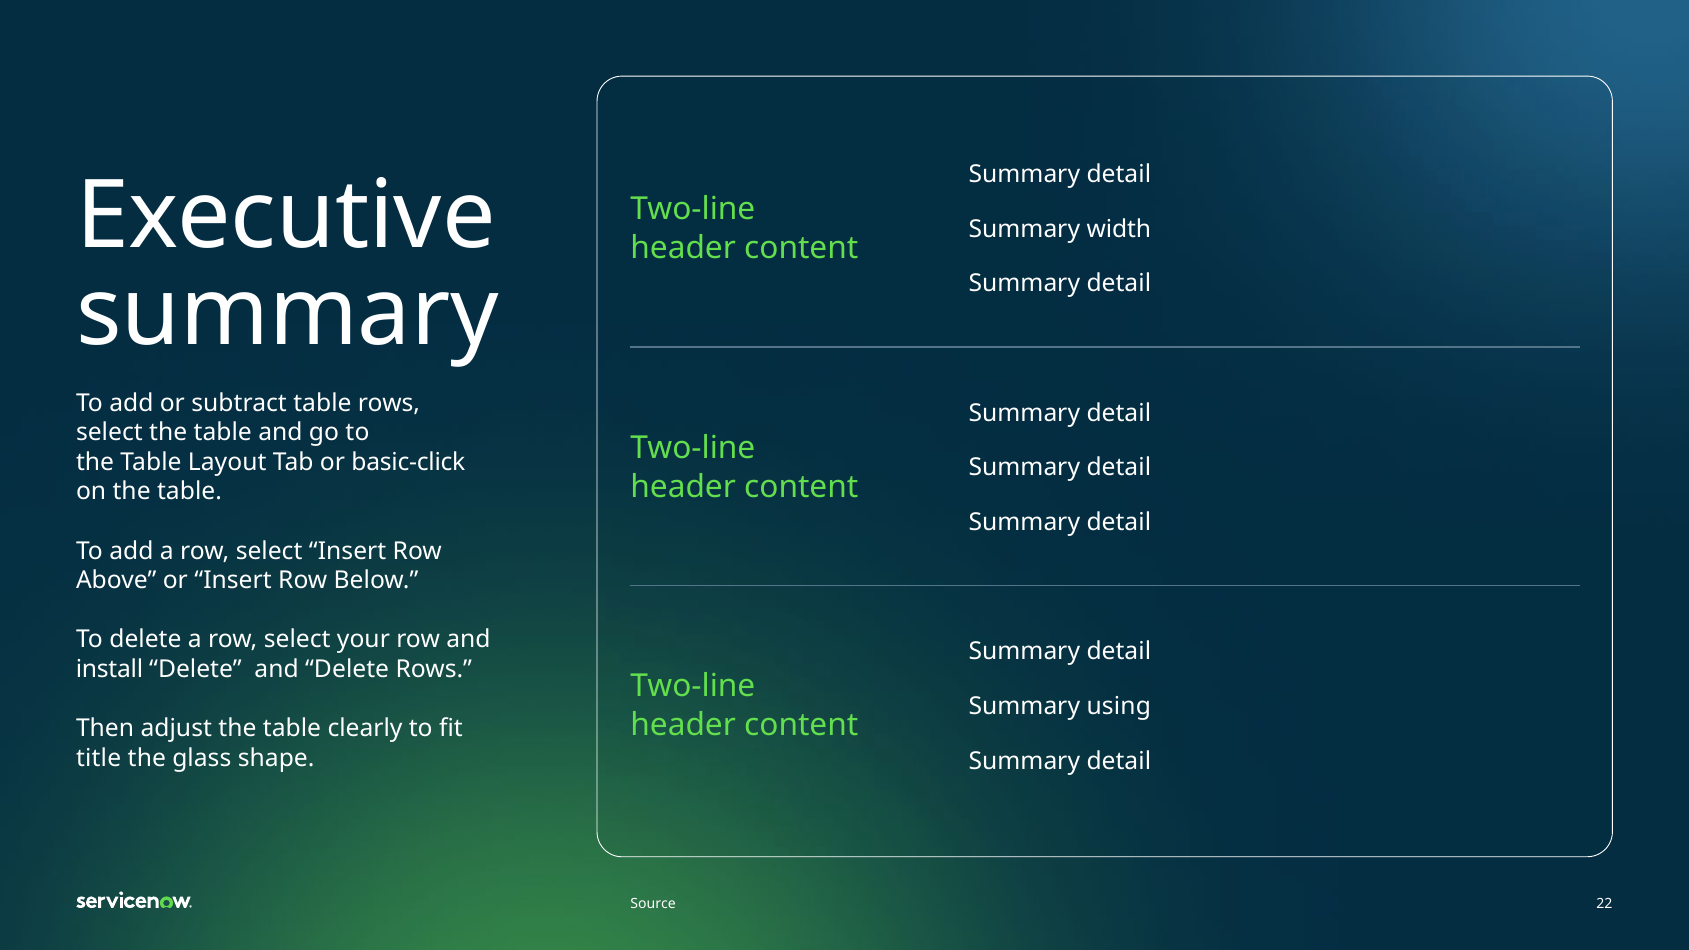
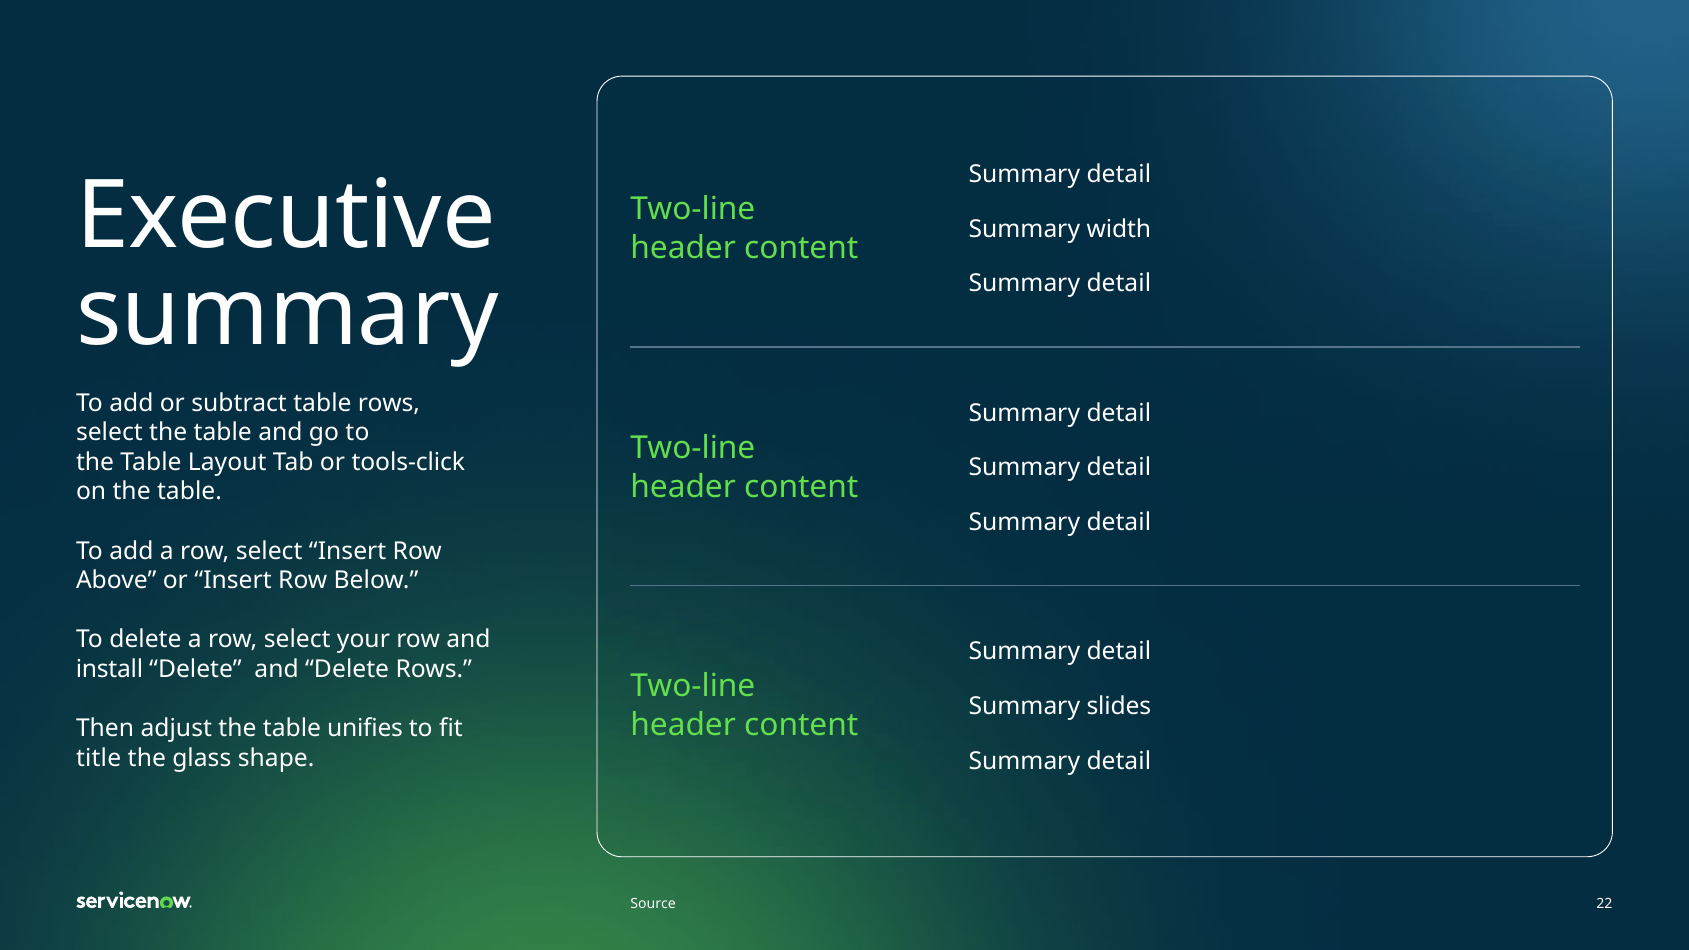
basic-click: basic-click -> tools-click (408, 462)
using: using -> slides (1119, 706)
clearly: clearly -> unifies (365, 729)
